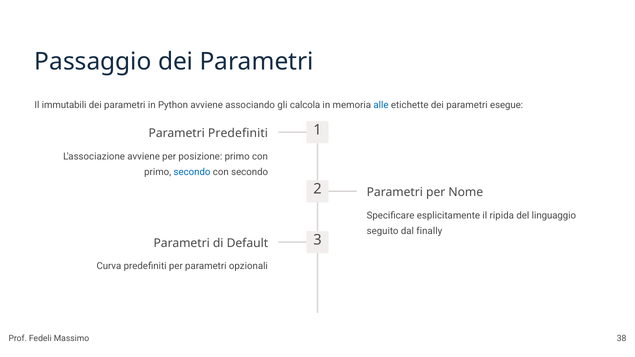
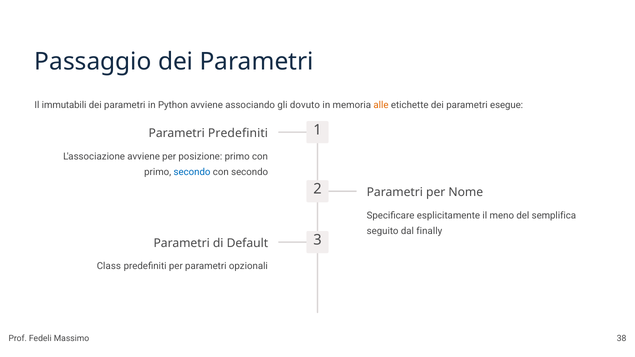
calcola: calcola -> dovuto (305, 105)
alle colour: blue -> orange (381, 105)
ripida: ripida -> meno (502, 215)
linguaggio: linguaggio -> semplifica (554, 215)
Curva: Curva -> Class (109, 266)
